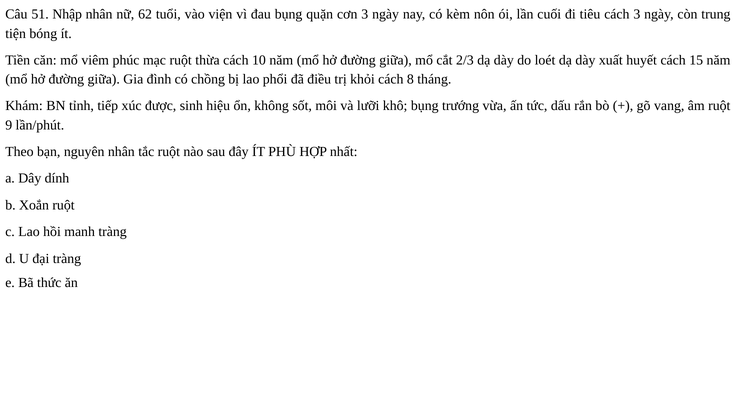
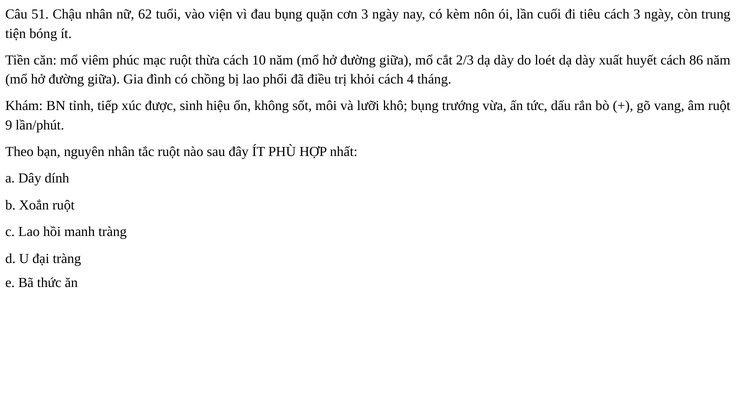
Nhập: Nhập -> Chậu (67, 14)
15: 15 -> 86 (696, 60)
8: 8 -> 4 (410, 79)
